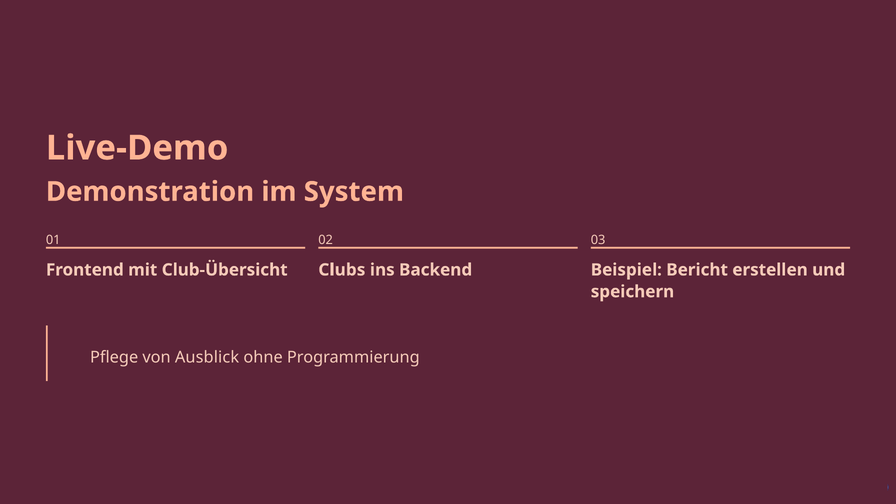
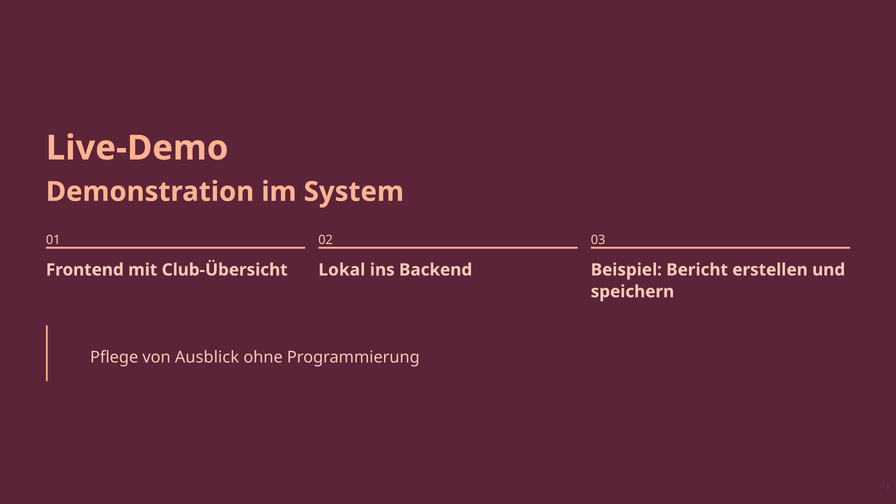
Clubs: Clubs -> Lokal (342, 270)
